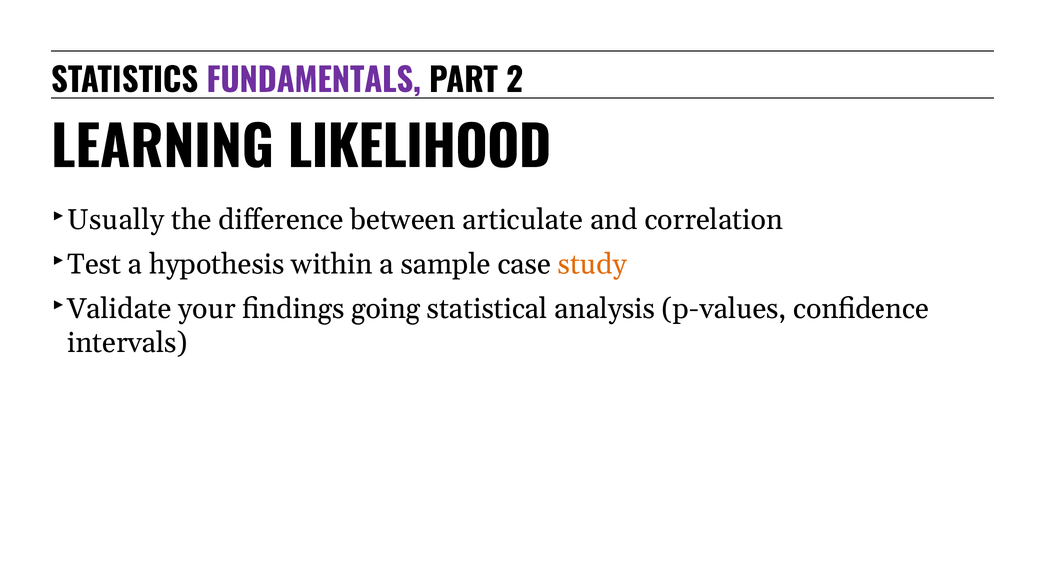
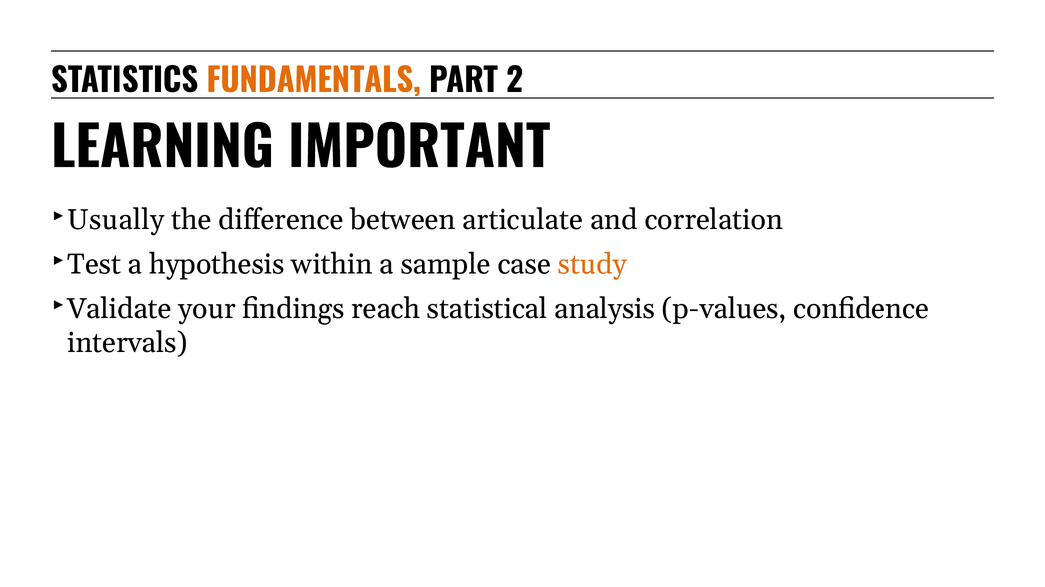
FUNDAMENTALS colour: purple -> orange (314, 81)
LIKELIHOOD: LIKELIHOOD -> IMPORTANT (419, 149)
going: going -> reach (386, 309)
